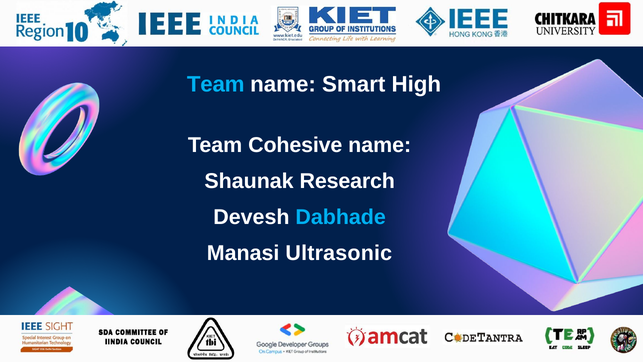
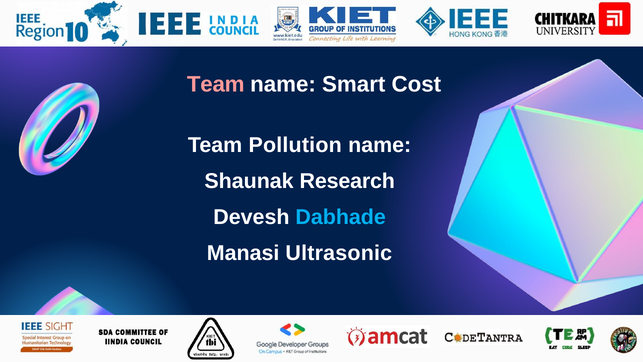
Team colour: light blue -> pink (216, 84)
High: High -> Cost (416, 84)
Cohesive: Cohesive -> Pollution (295, 145)
